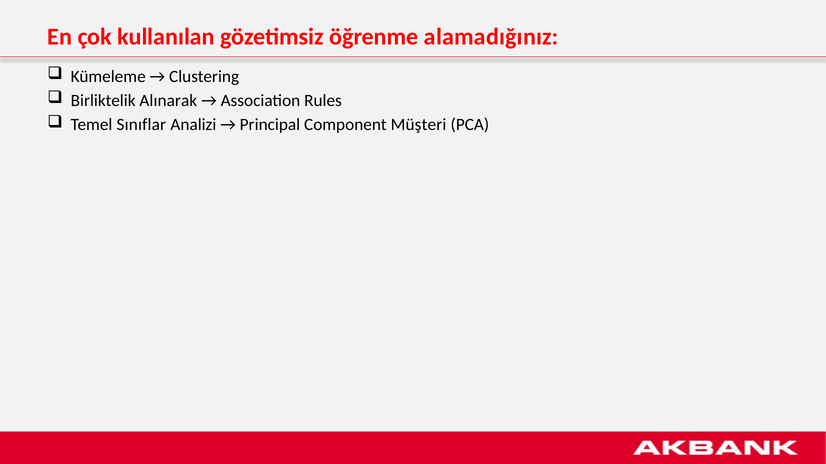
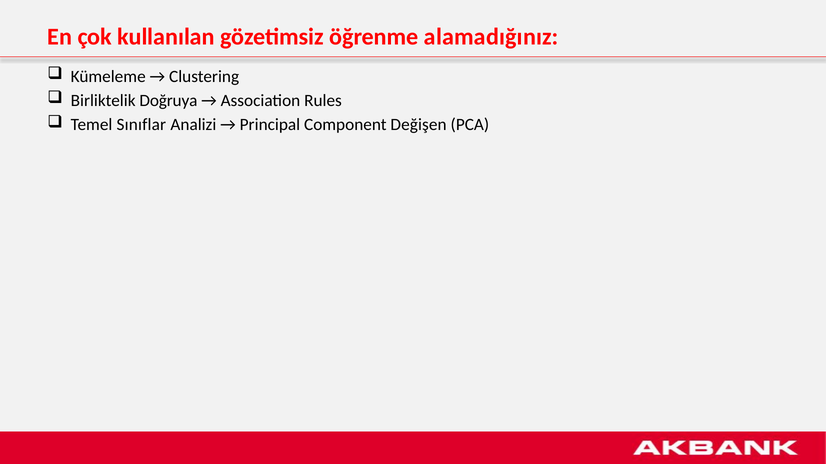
Alınarak: Alınarak -> Doğruya (168, 101)
Müşteri: Müşteri -> Değişen (419, 125)
